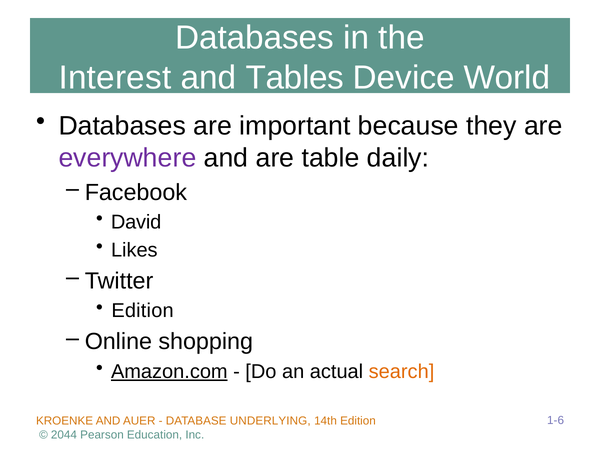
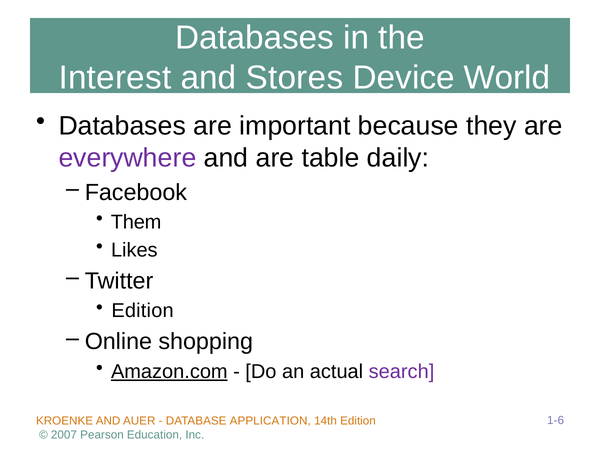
Tables: Tables -> Stores (294, 78)
David: David -> Them (136, 222)
search colour: orange -> purple (401, 371)
UNDERLYING: UNDERLYING -> APPLICATION (270, 421)
2044: 2044 -> 2007 (64, 435)
